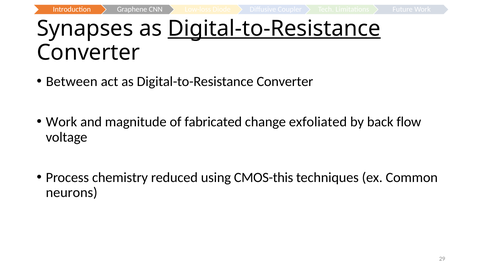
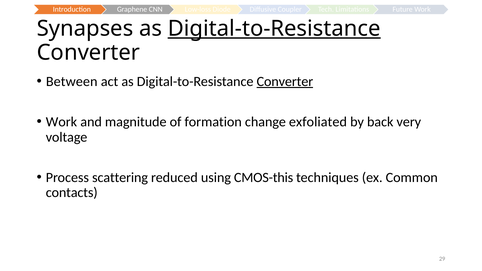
Converter underline: none -> present (285, 81)
fabricated: fabricated -> formation (213, 122)
flow: flow -> very (409, 122)
chemistry: chemistry -> scattering (120, 178)
neurons: neurons -> contacts (72, 193)
